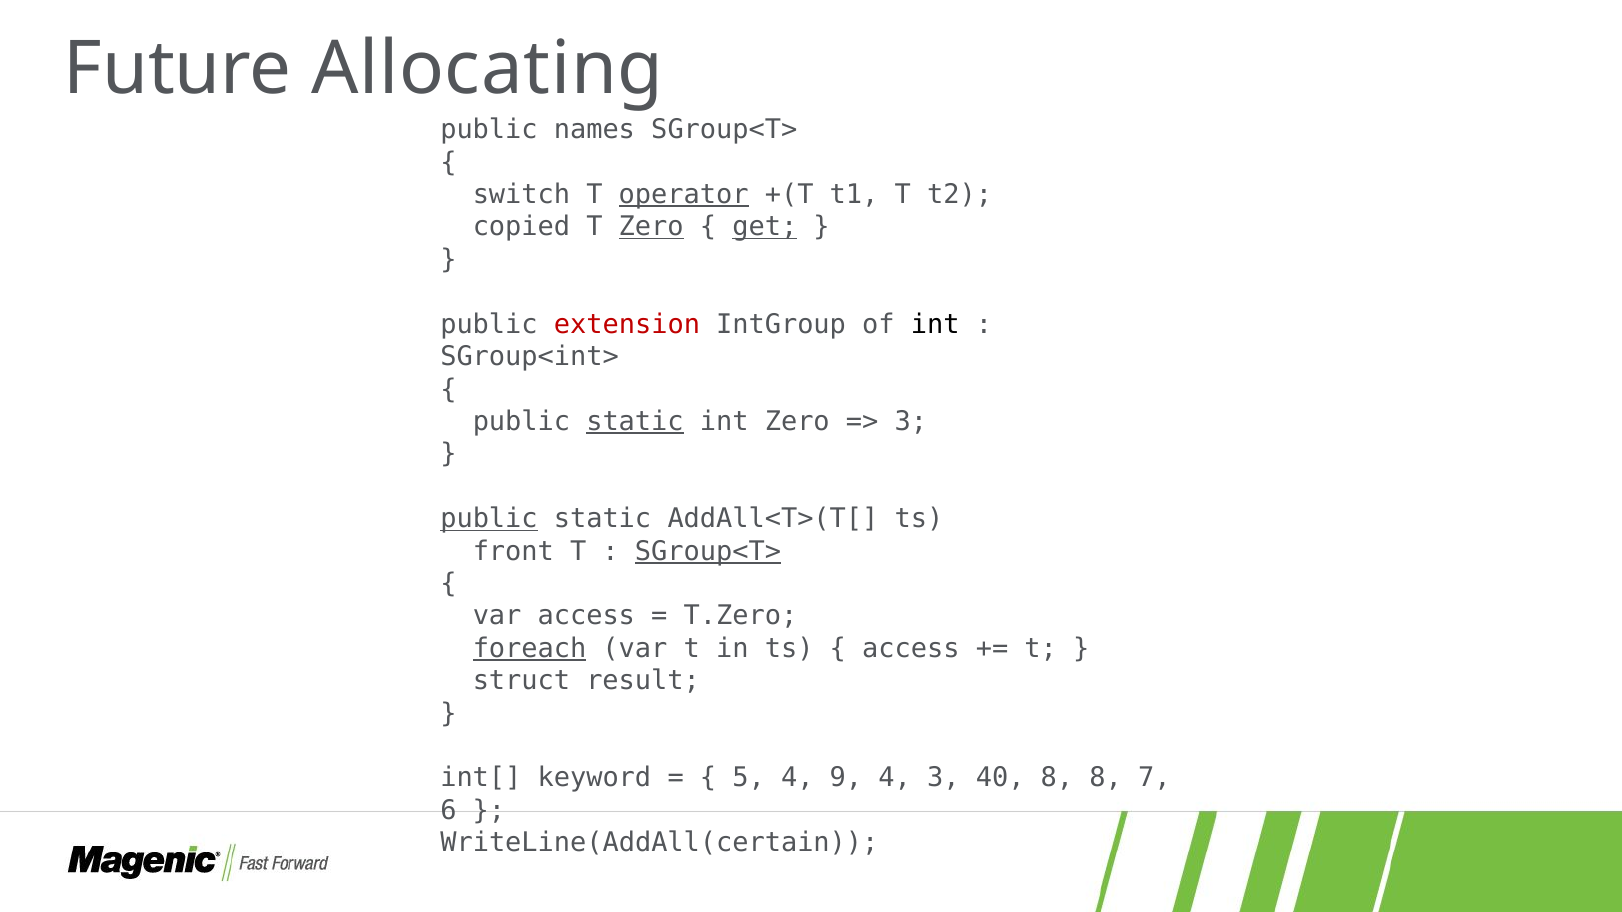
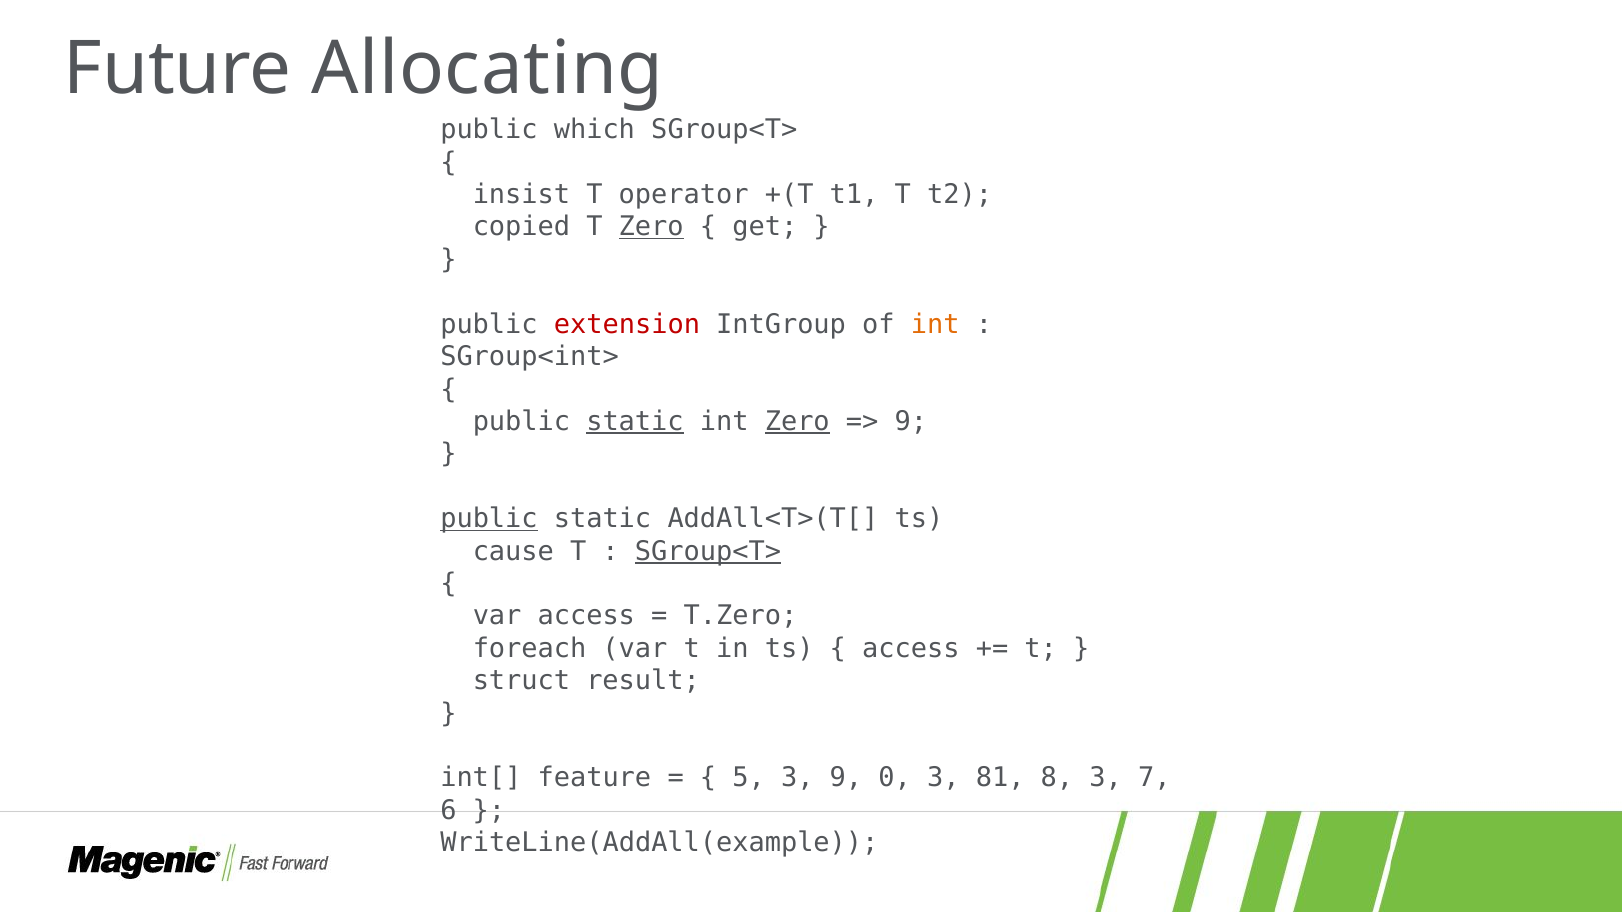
names: names -> which (594, 130)
switch: switch -> insist (521, 195)
operator underline: present -> none (684, 195)
get underline: present -> none (765, 227)
int colour: black -> orange (935, 324)
Zero underline: none -> present (797, 422)
3: 3 -> 9 (911, 422)
front: front -> cause (513, 551)
foreach underline: present -> none (530, 649)
keyword: keyword -> feature (594, 778)
5 4: 4 -> 3 (797, 778)
9 4: 4 -> 0 (895, 778)
40: 40 -> 81 (1000, 778)
8 8: 8 -> 3 (1106, 778)
WriteLine(AddAll(certain: WriteLine(AddAll(certain -> WriteLine(AddAll(example (659, 843)
